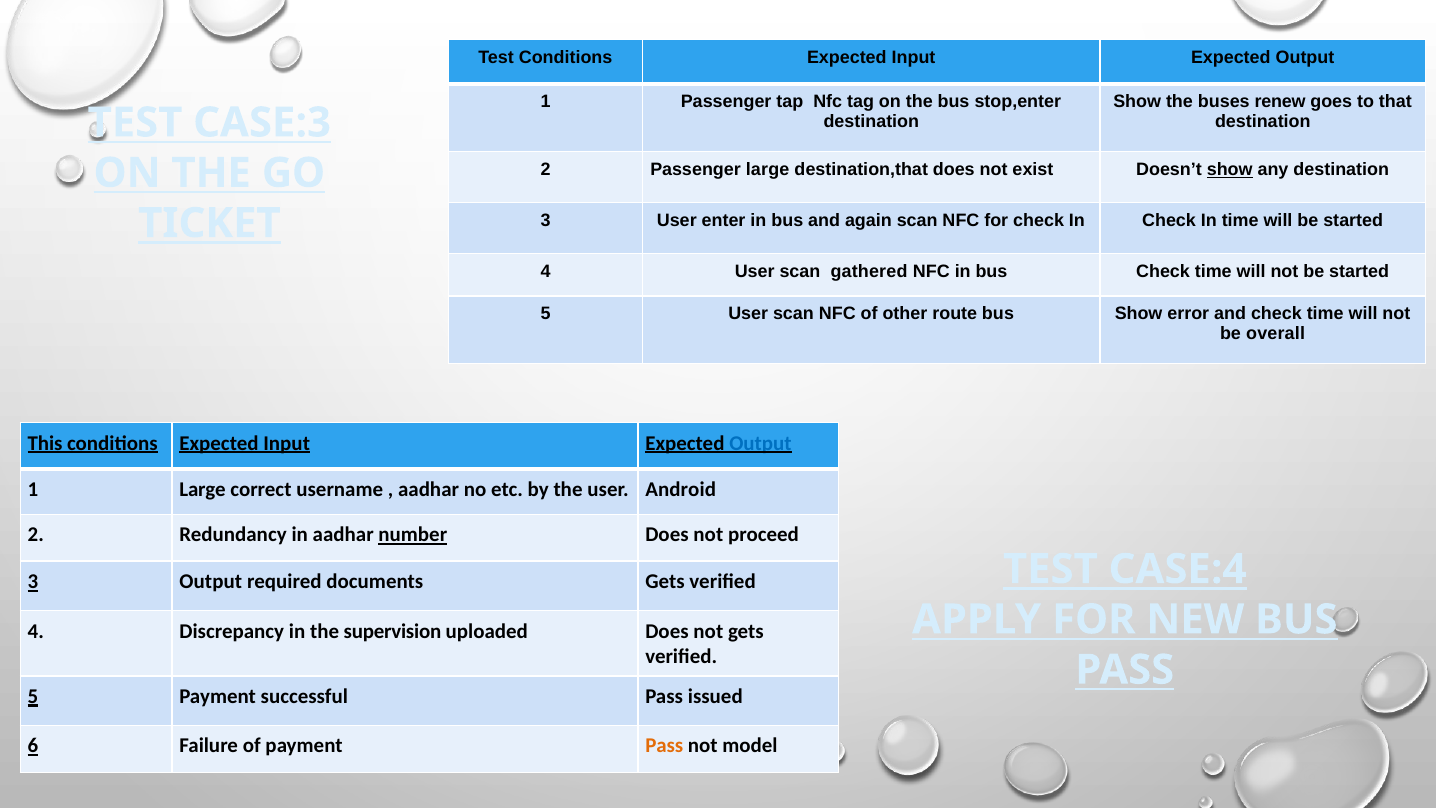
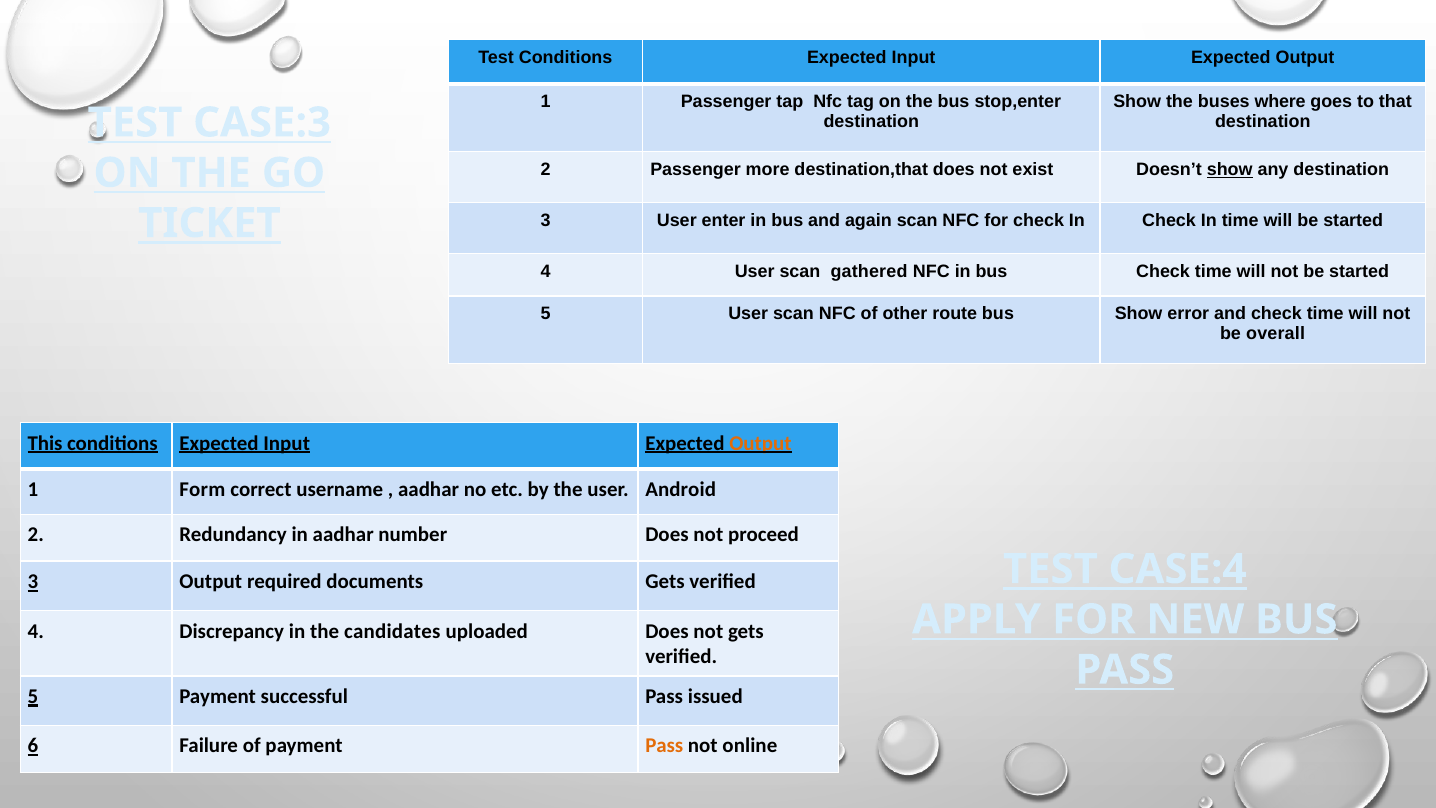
renew: renew -> where (1280, 102)
Passenger large: large -> more (768, 169)
Output colour: blue -> orange (760, 443)
1 Large: Large -> Form (202, 489)
number underline: present -> none (413, 535)
supervision: supervision -> candidates (392, 631)
model: model -> online (750, 746)
